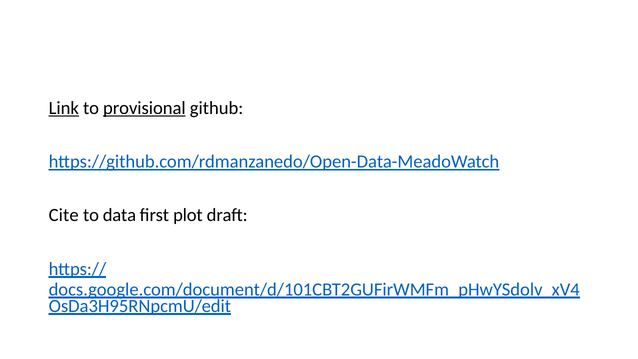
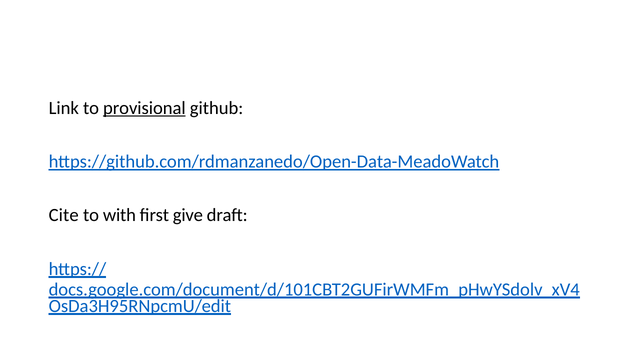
Link underline: present -> none (64, 108)
data: data -> with (119, 215)
plot: plot -> give (188, 215)
